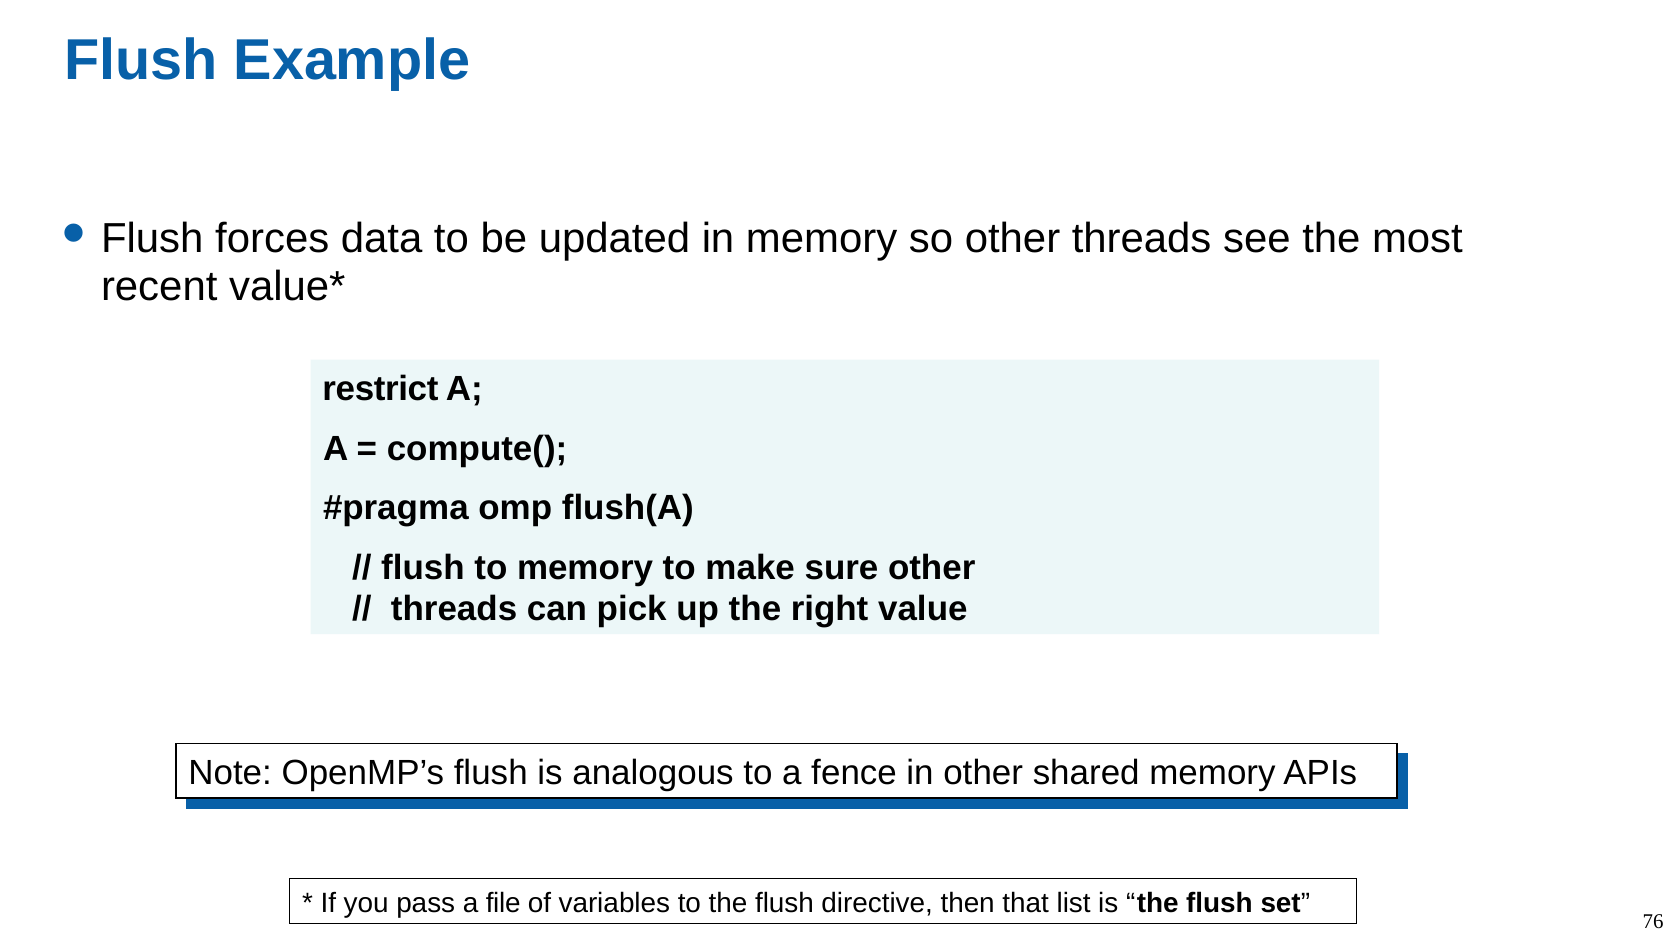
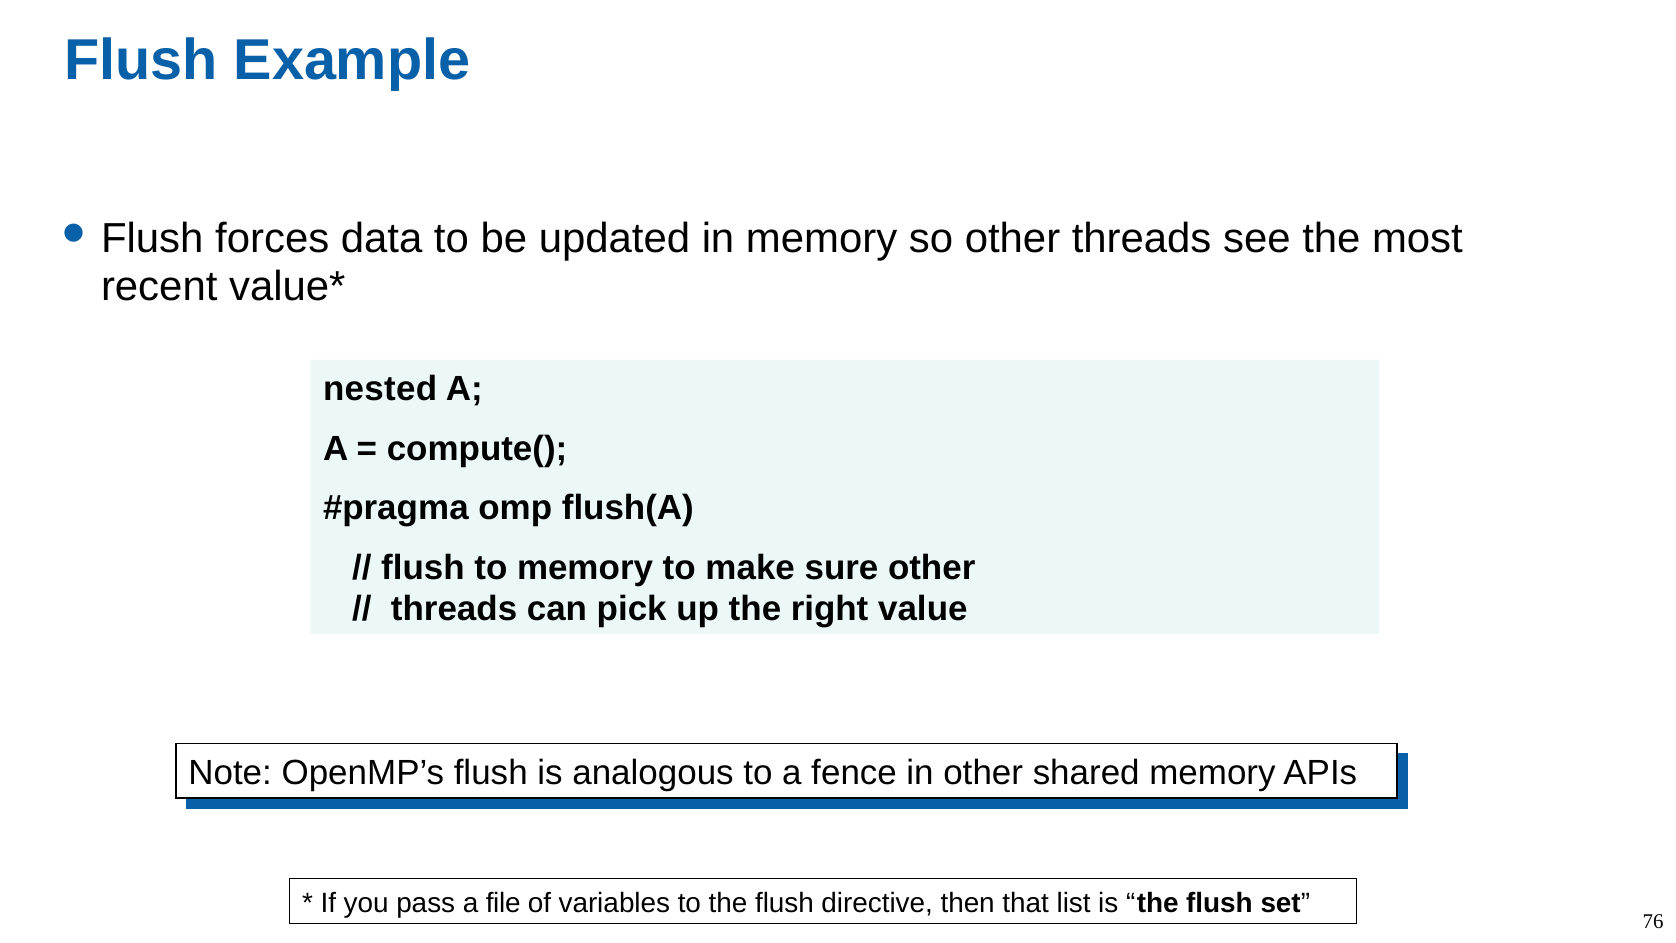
restrict: restrict -> nested (380, 389)
